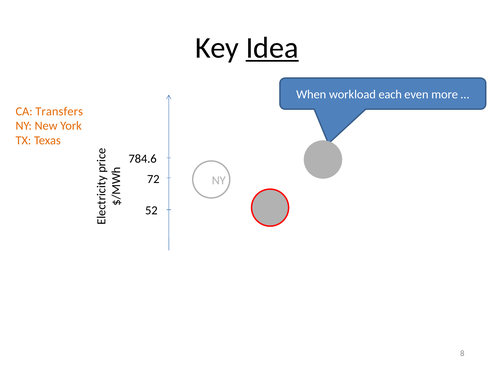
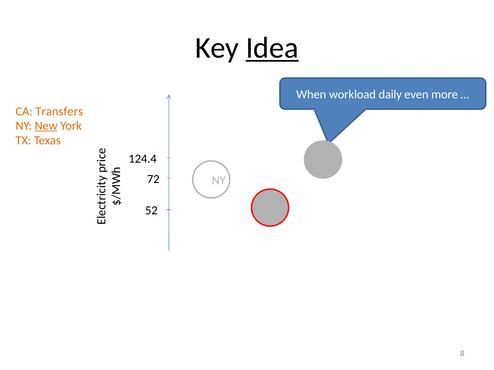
each: each -> daily (390, 95)
New underline: none -> present (46, 126)
784.6: 784.6 -> 124.4 (143, 159)
